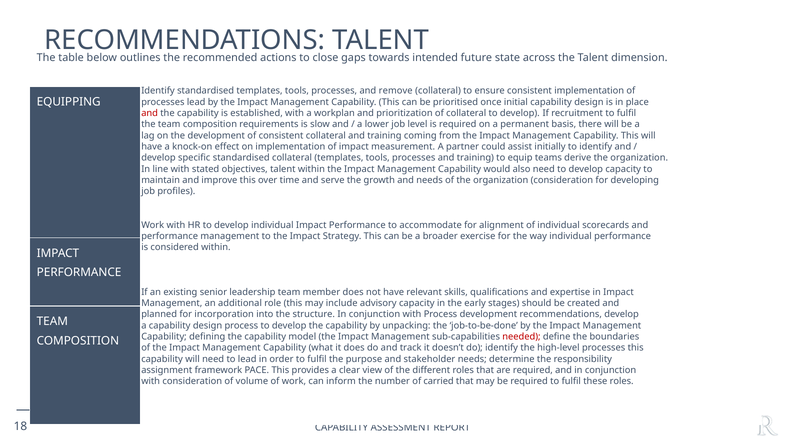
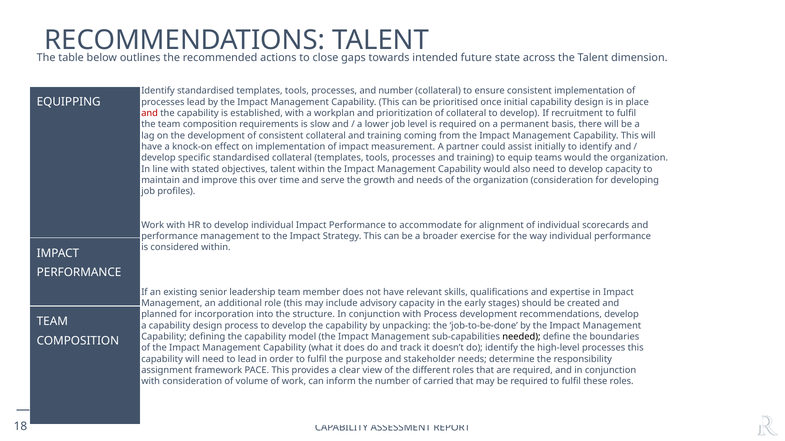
and remove: remove -> number (396, 91)
teams derive: derive -> would (578, 158)
needed colour: red -> black (521, 337)
